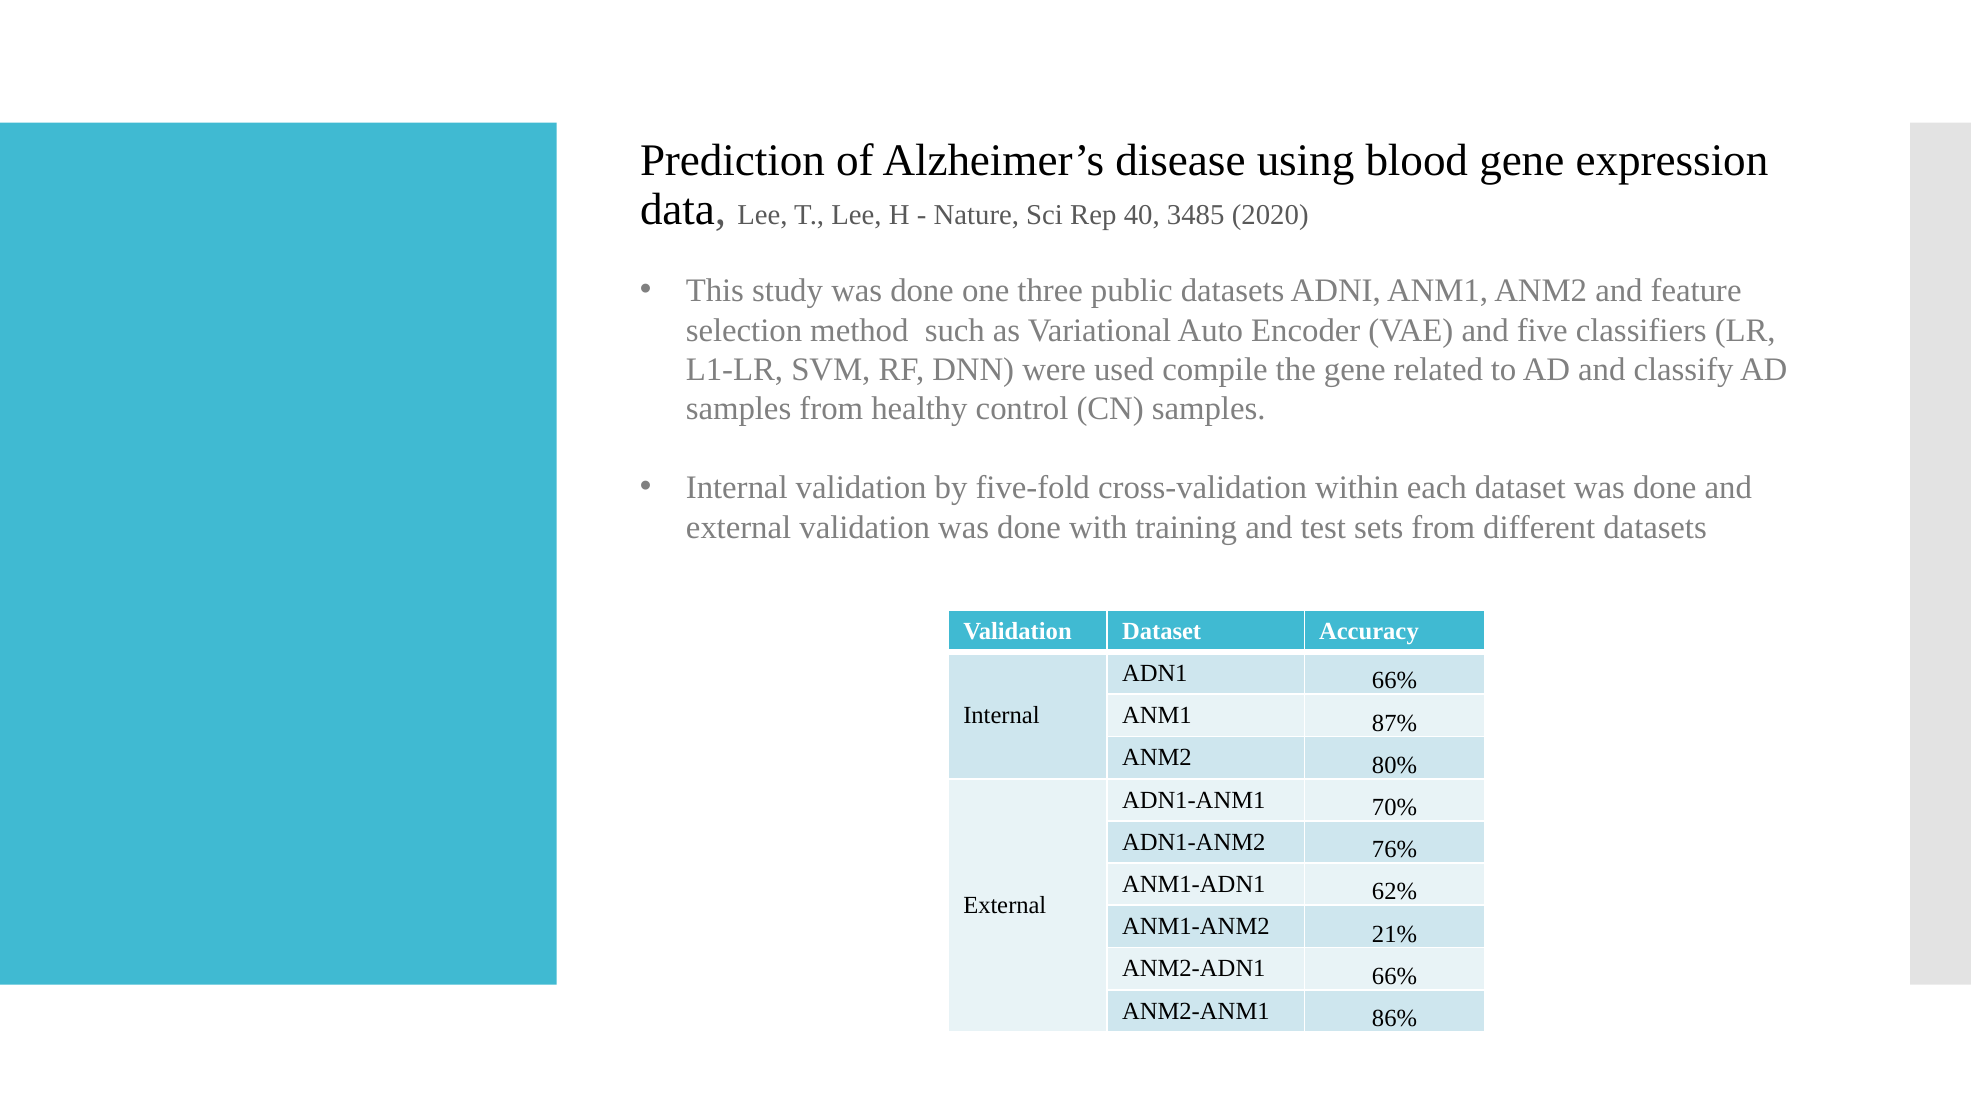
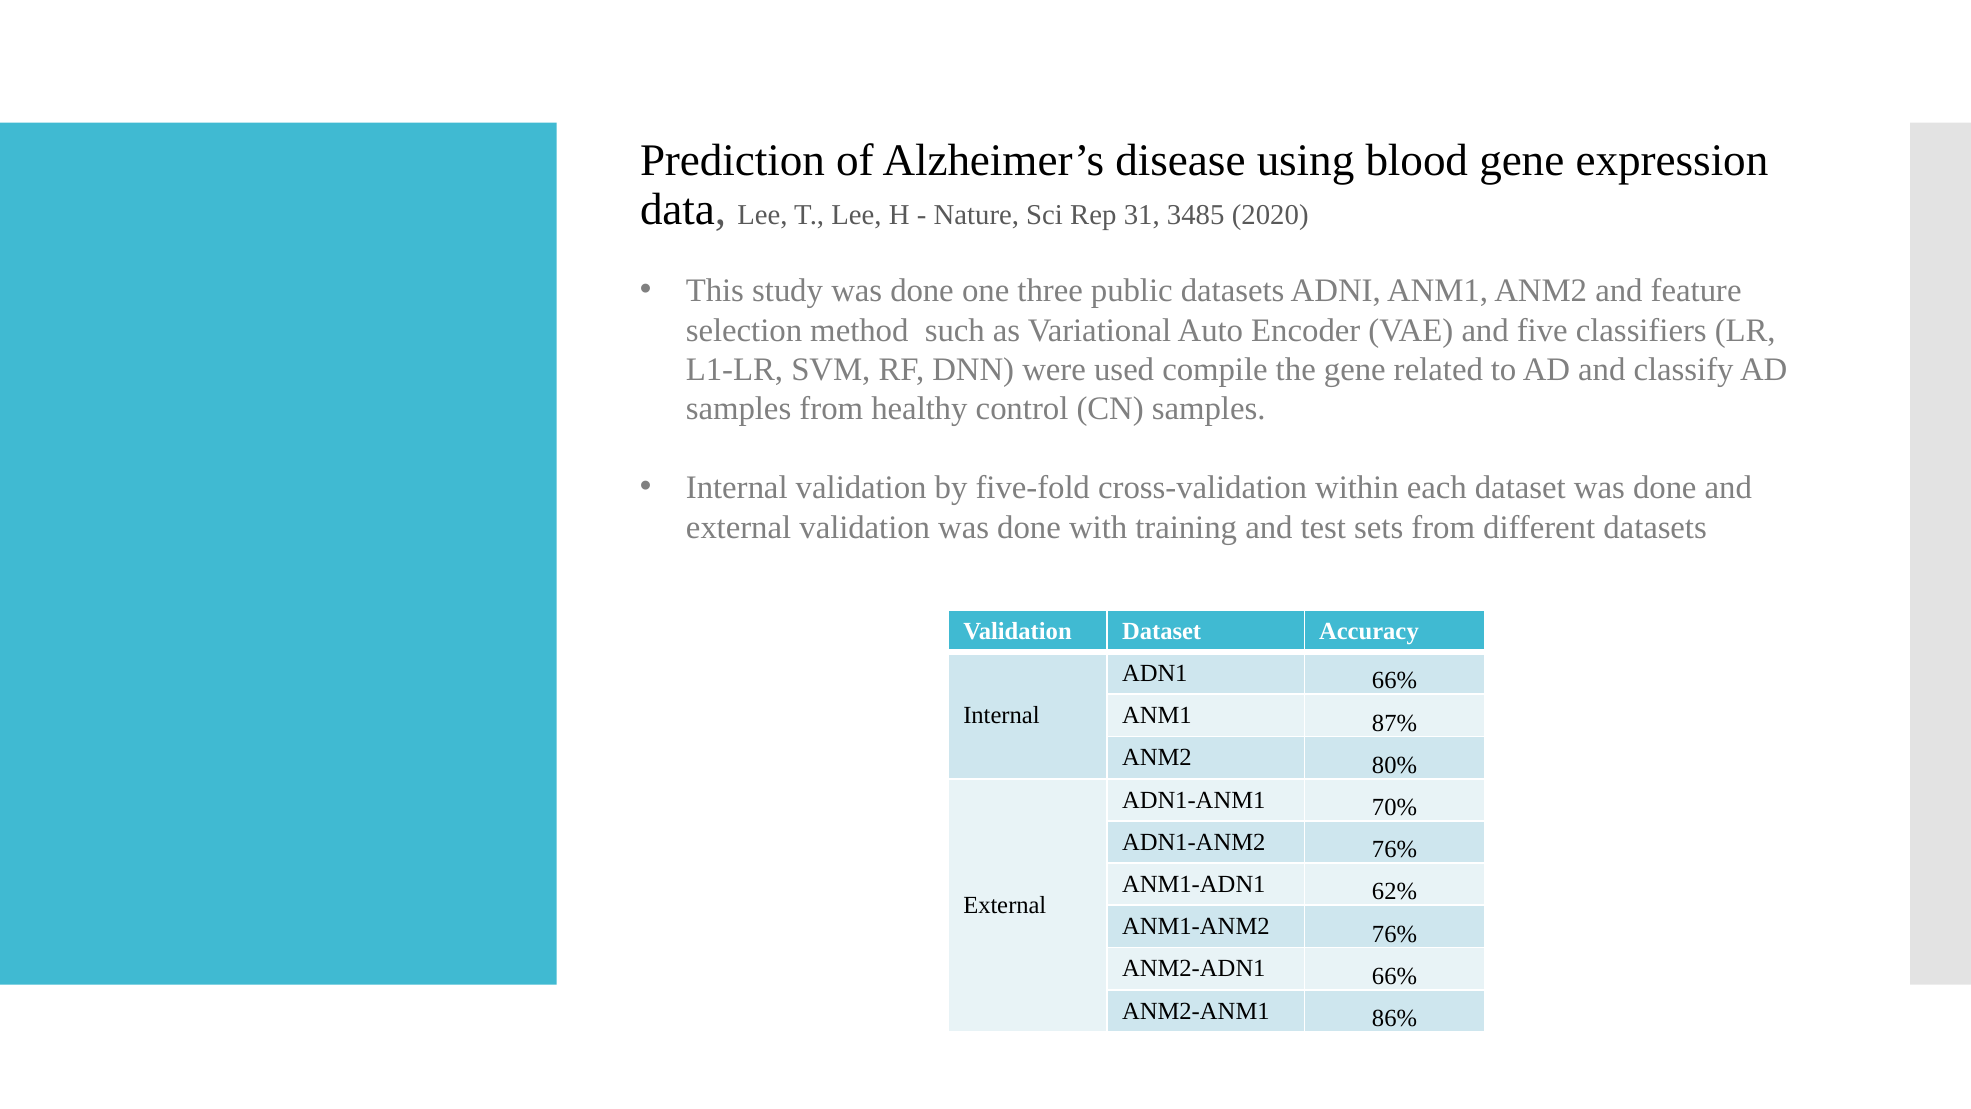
40: 40 -> 31 (1142, 215)
ANM1-ANM2 21%: 21% -> 76% (1395, 934)
